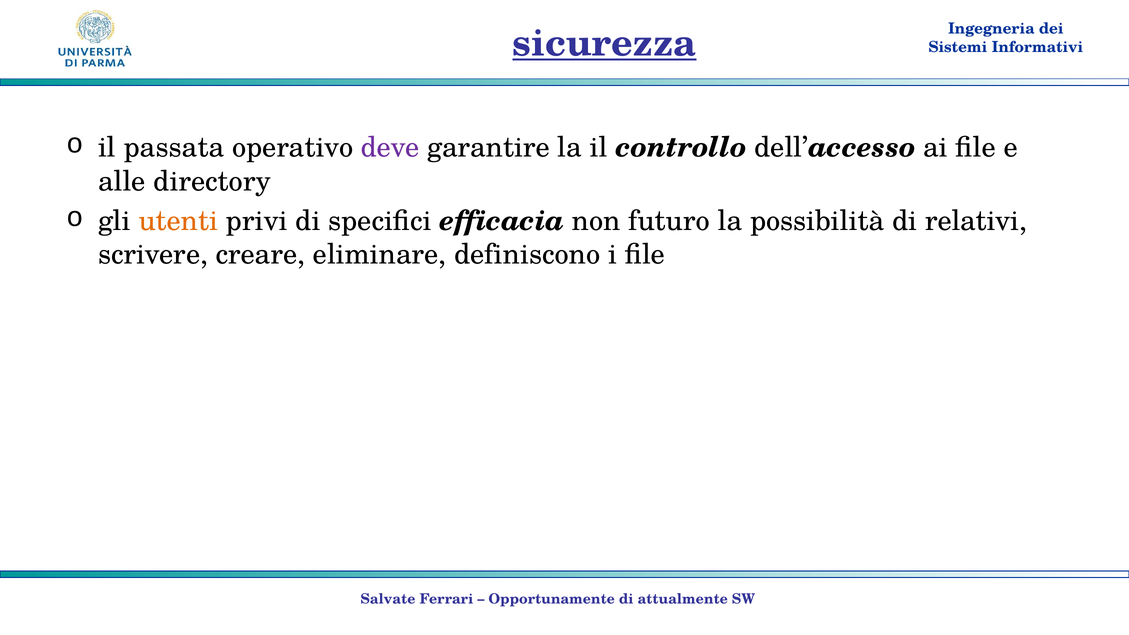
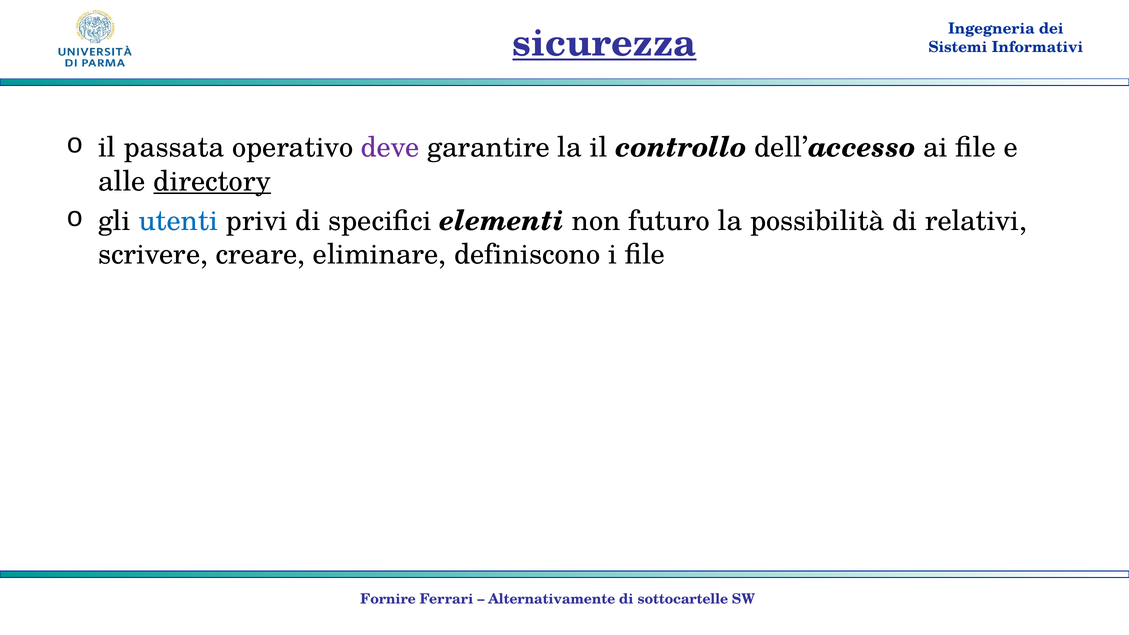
directory underline: none -> present (212, 181)
utenti colour: orange -> blue (178, 221)
efficacia: efficacia -> elementi (502, 221)
Salvate: Salvate -> Fornire (388, 599)
Opportunamente: Opportunamente -> Alternativamente (552, 599)
attualmente: attualmente -> sottocartelle (683, 599)
